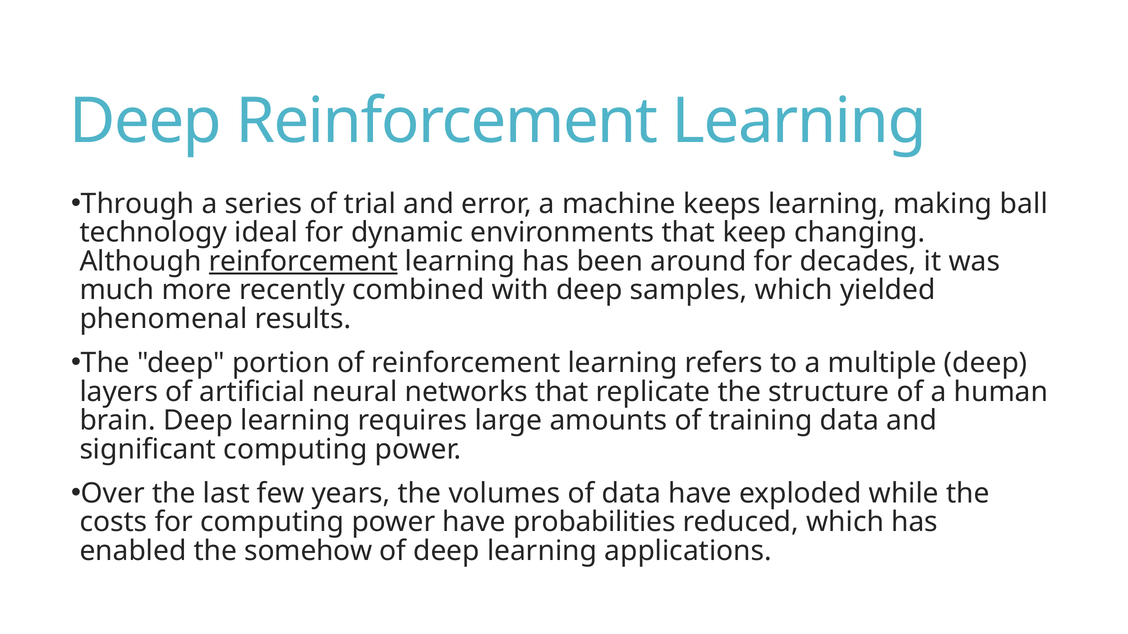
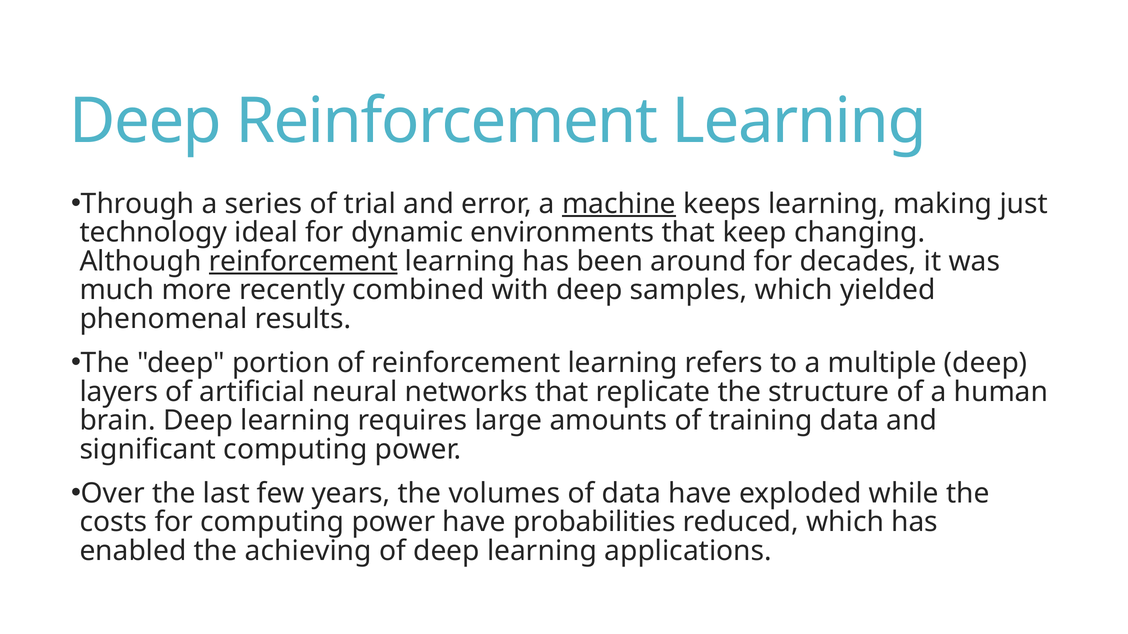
machine underline: none -> present (619, 204)
ball: ball -> just (1024, 204)
somehow: somehow -> achieving (308, 551)
